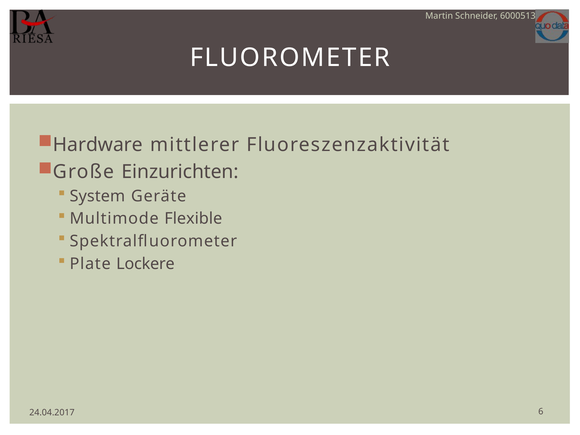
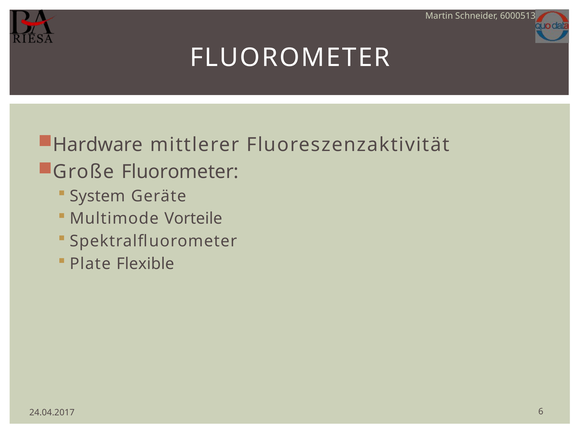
Große Einzurichten: Einzurichten -> Fluorometer (180, 172)
Flexible: Flexible -> Vorteile (193, 219)
Lockere: Lockere -> Flexible (145, 264)
